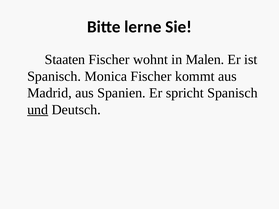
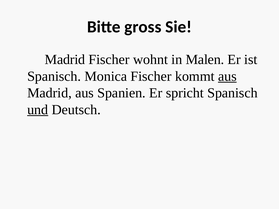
lerne: lerne -> gross (143, 27)
Staaten: Staaten -> Madrid (65, 60)
aus underline: none -> present (227, 76)
